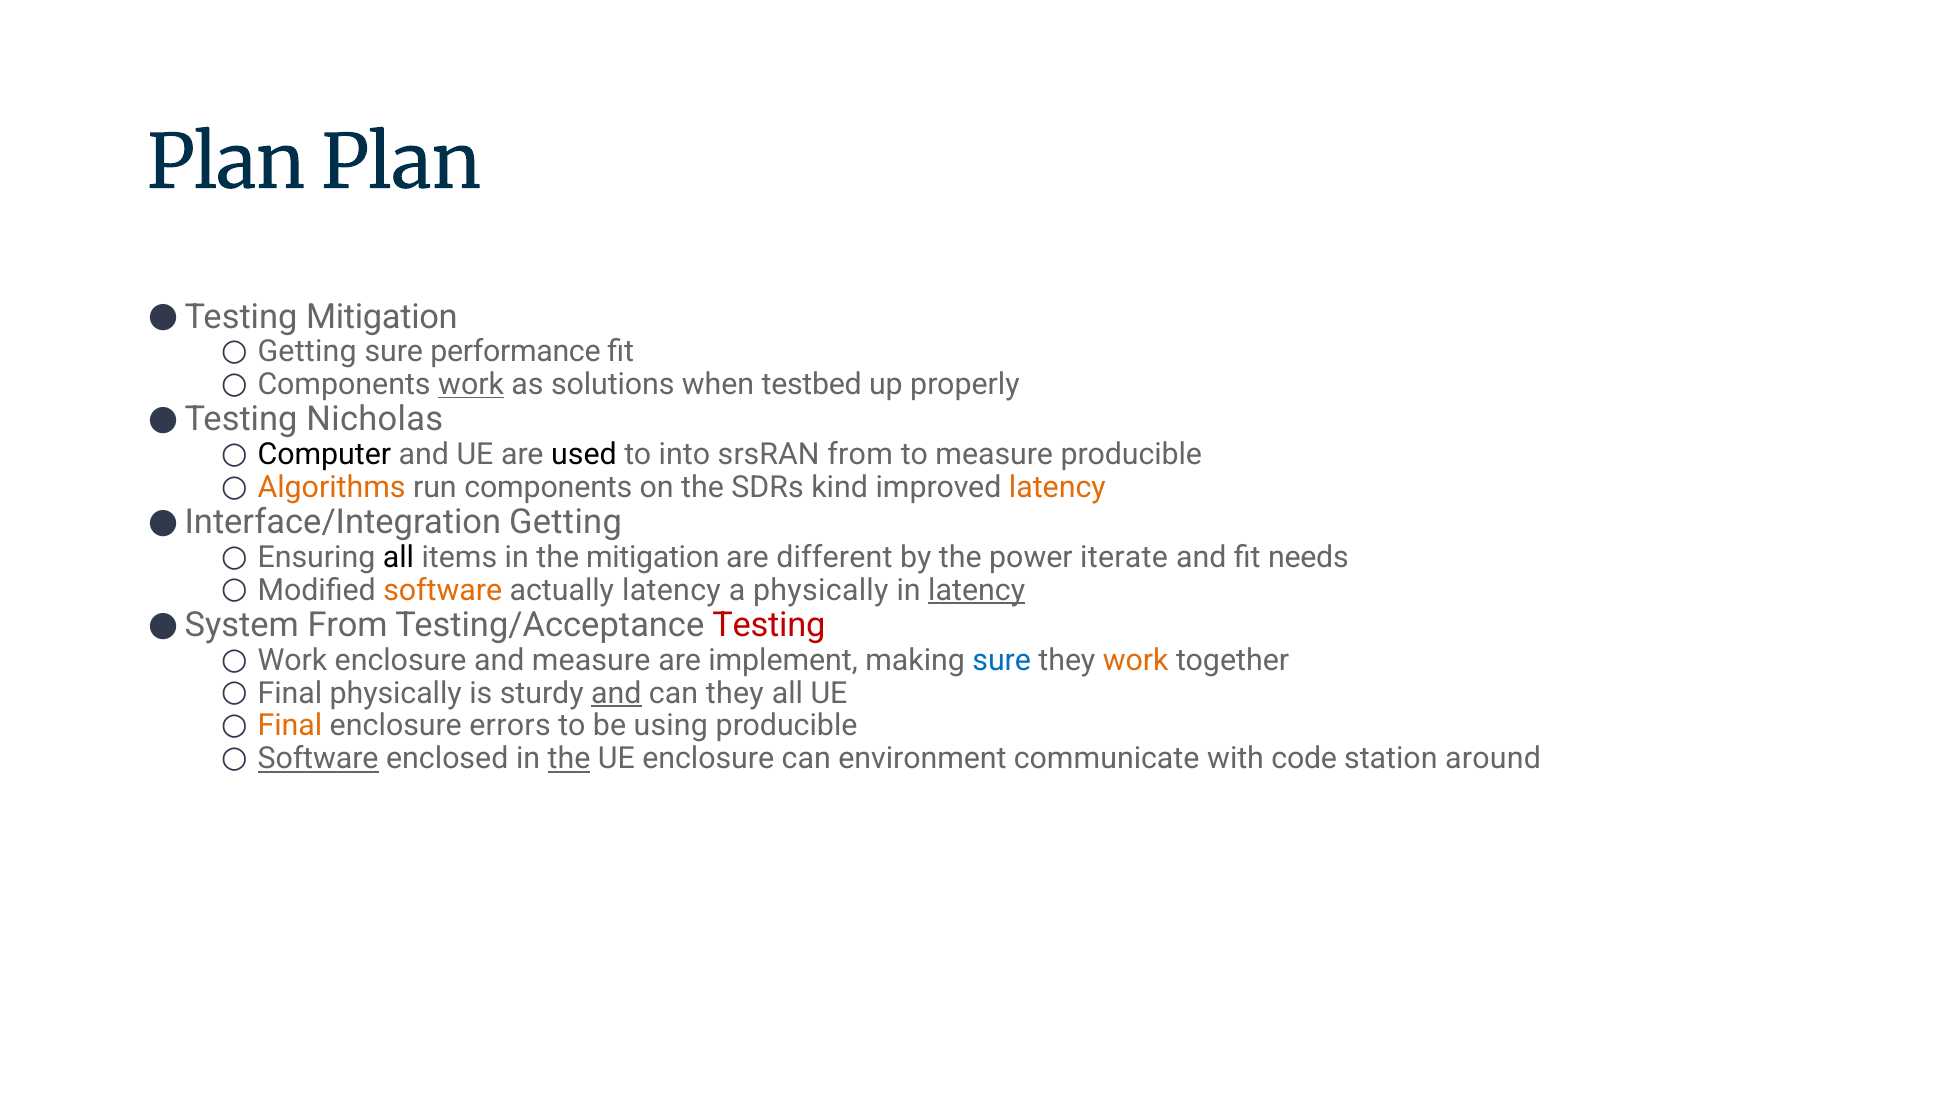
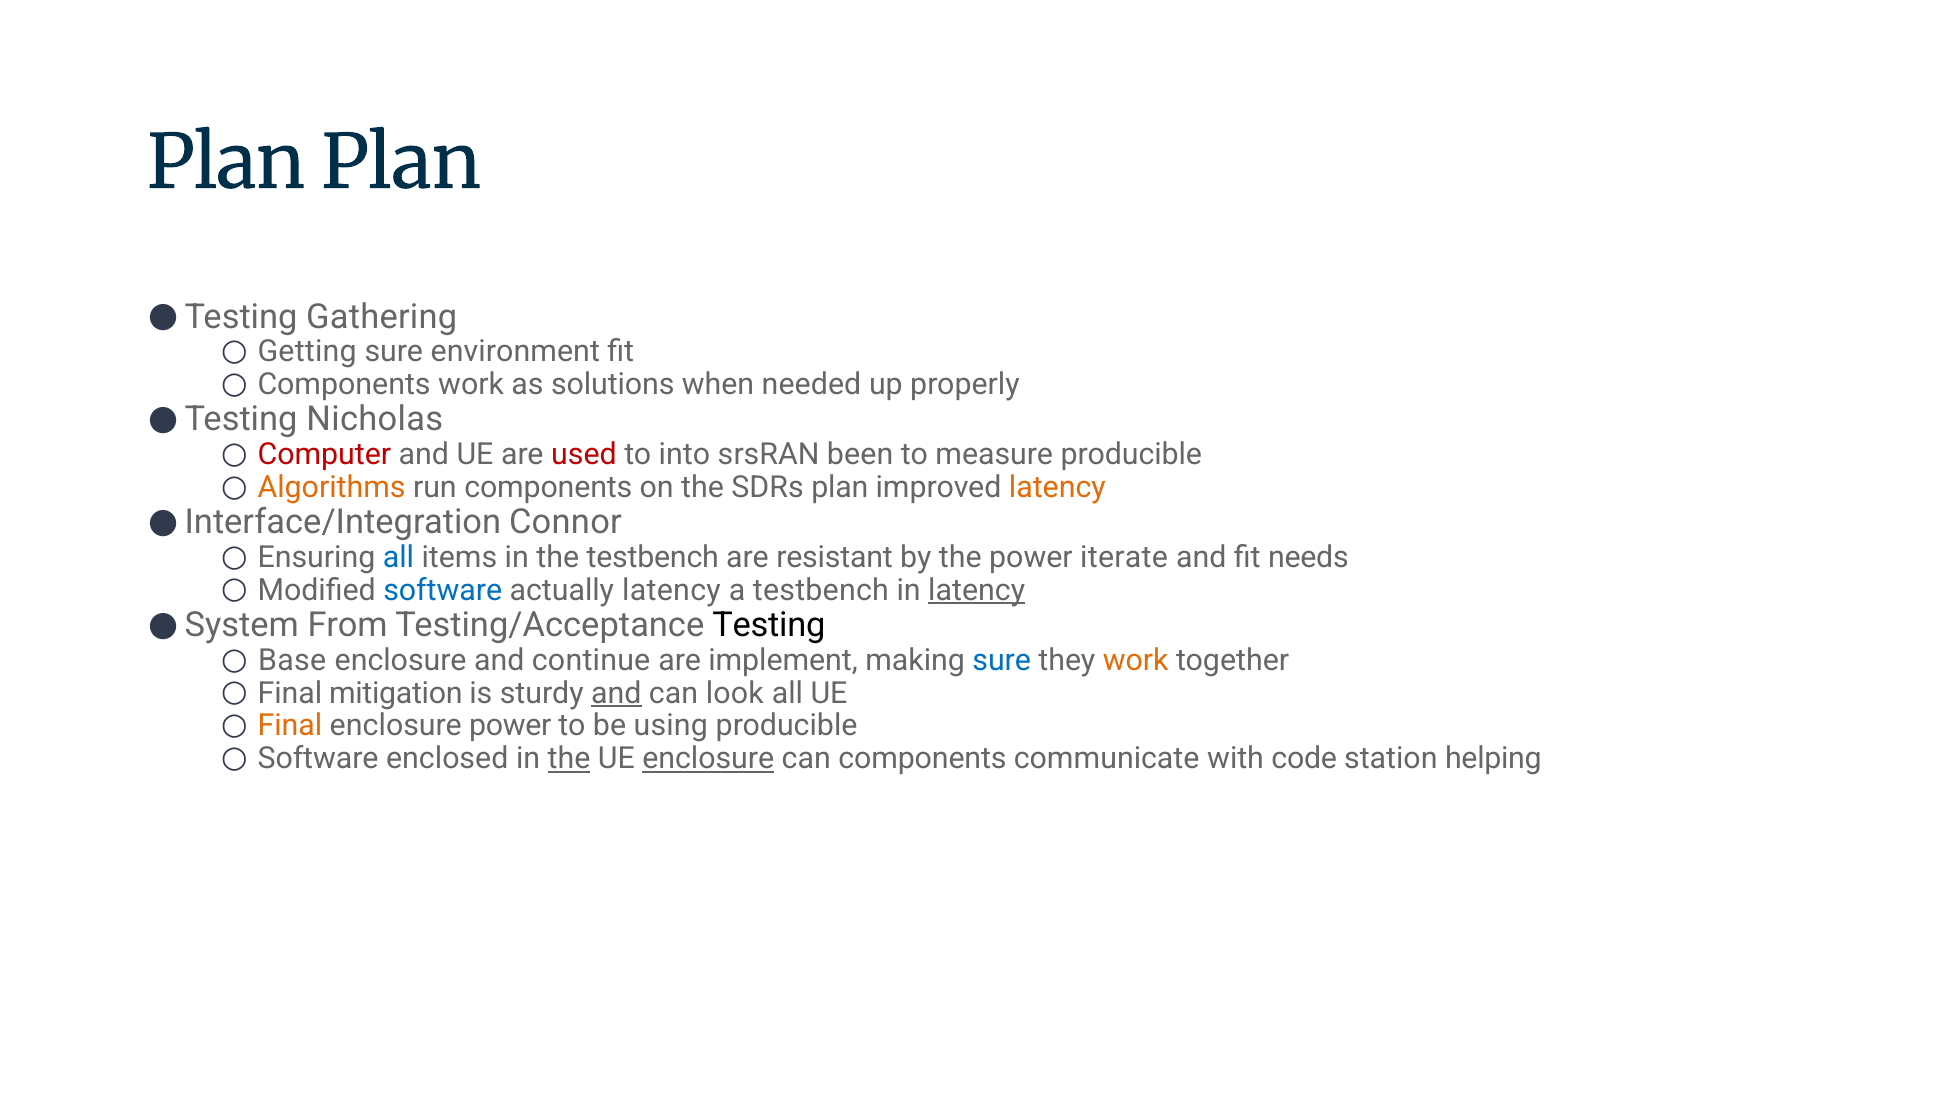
Mitigation: Mitigation -> Gathering (382, 317)
performance: performance -> environment (515, 352)
work underline: present -> none (471, 385)
testbed: testbed -> needed (812, 385)
Computer colour: black -> red (324, 455)
used colour: black -> red (584, 455)
srsRAN from: from -> been (860, 455)
SDRs kind: kind -> plan (840, 488)
Getting: Getting -> Connor (565, 523)
all colour: black -> blue (398, 558)
the mitigation: mitigation -> testbench (653, 558)
different: different -> resistant (835, 558)
software colour: orange -> blue (443, 591)
a physically: physically -> testbench (821, 591)
Testing colour: red -> black (769, 626)
Work: Work -> Base (292, 661)
and measure: measure -> continue (591, 661)
Final physically: physically -> mitigation (396, 693)
can they: they -> look (735, 693)
enclosure errors: errors -> power (510, 726)
Software underline: present -> none (318, 759)
enclosure underline: none -> present (708, 759)
can environment: environment -> components (922, 759)
around: around -> helping (1493, 759)
